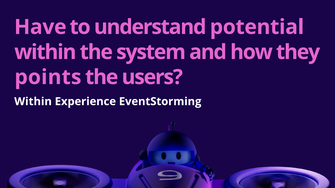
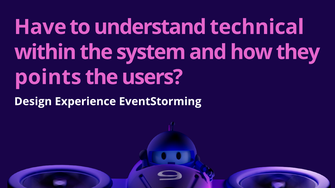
potential: potential -> technical (257, 27)
Within: Within -> Design (33, 102)
